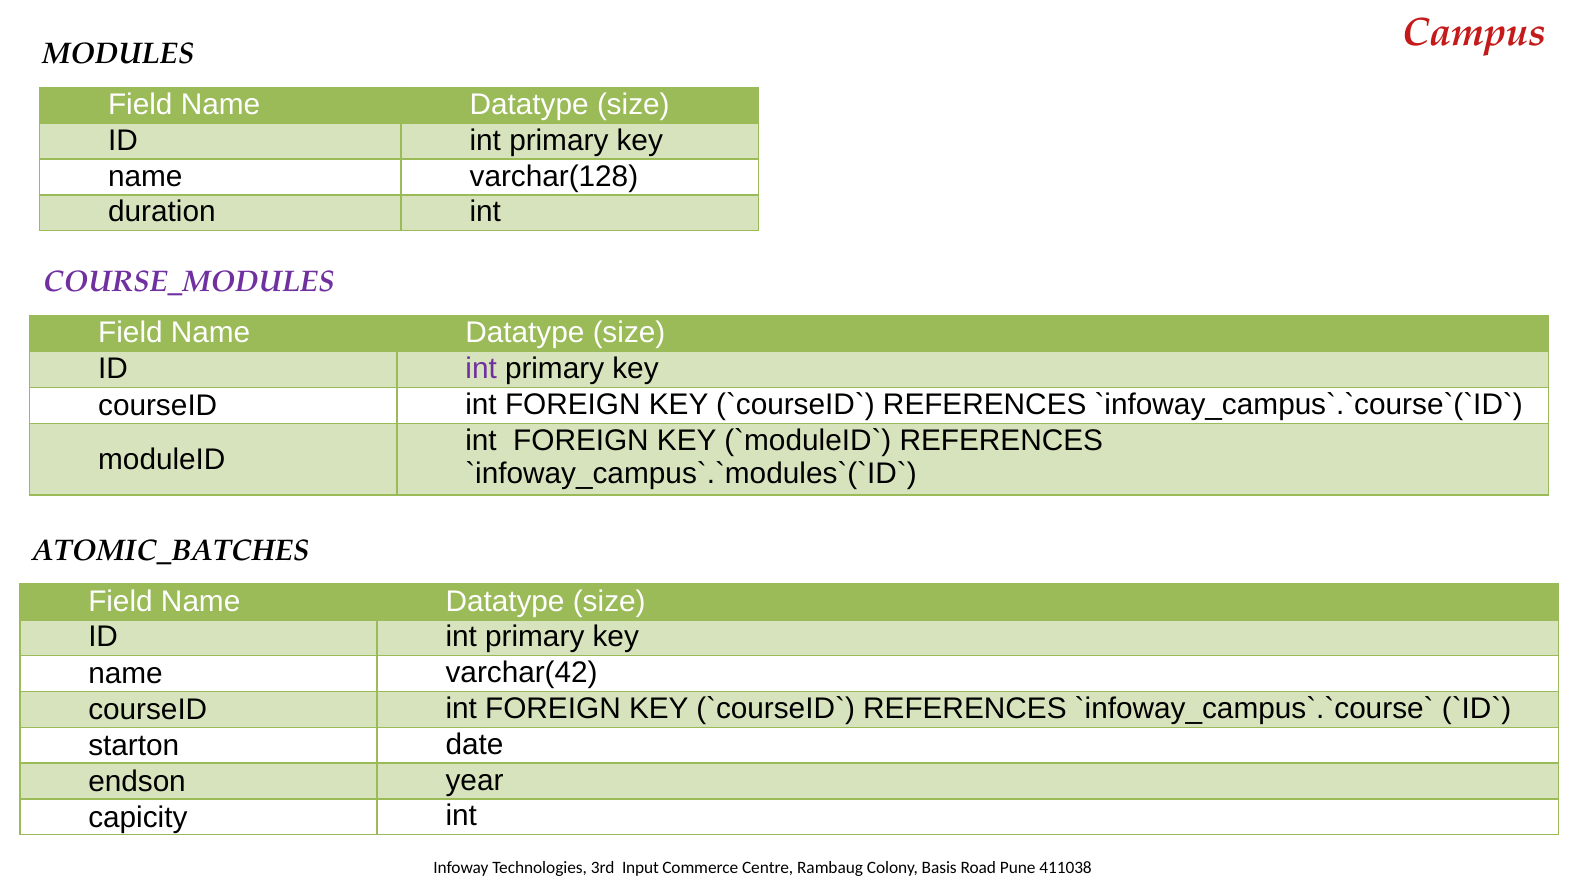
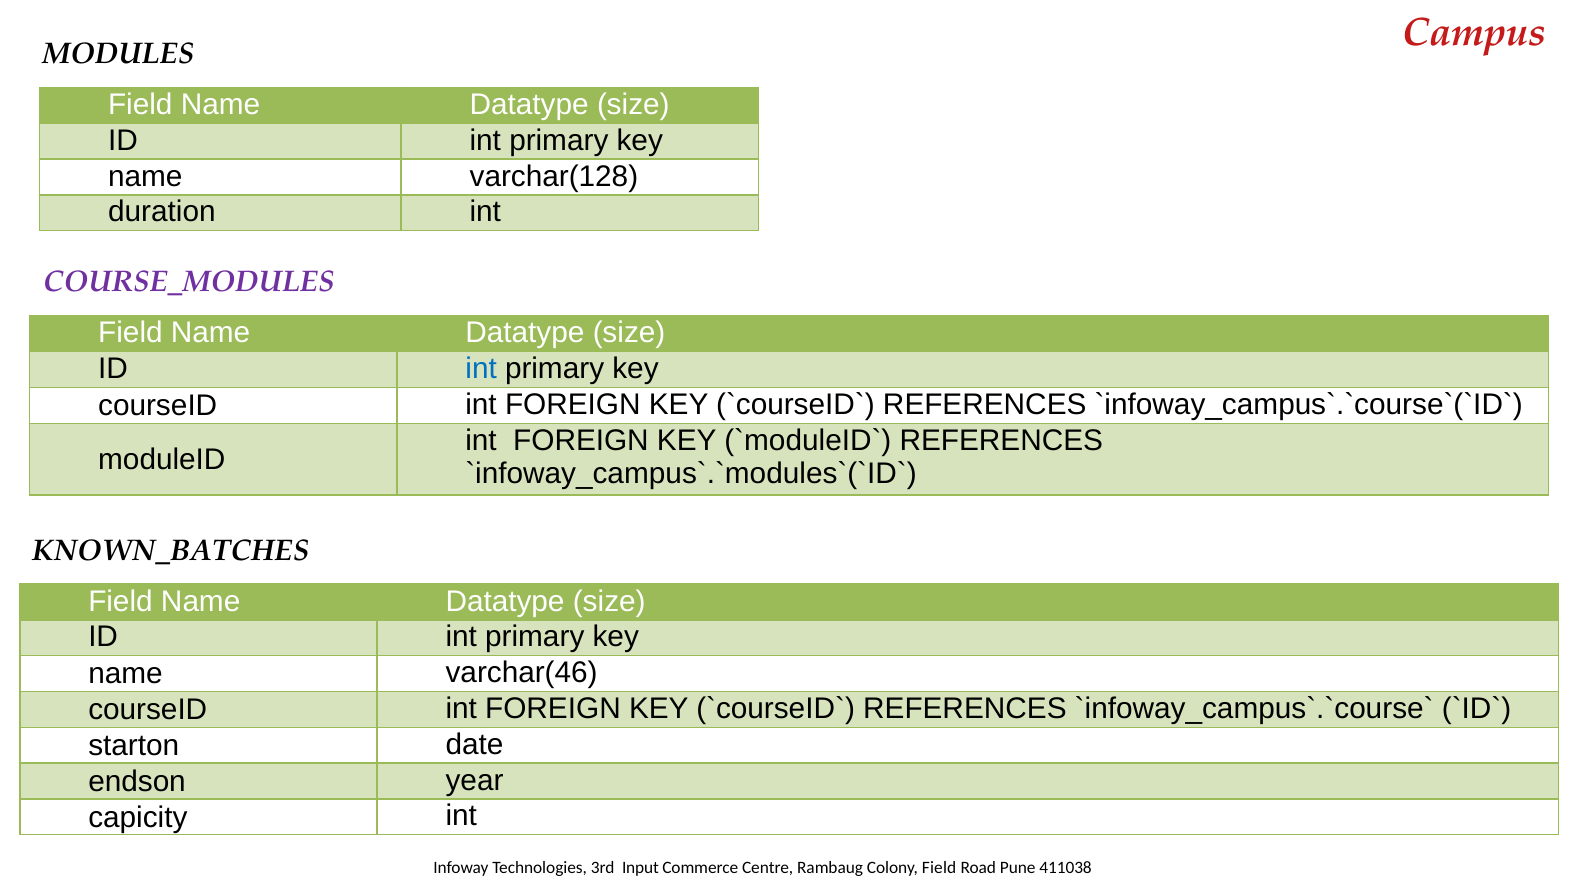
int colour: purple -> blue (481, 369)
ATOMIC_BATCHES: ATOMIC_BATCHES -> KNOWN_BATCHES (171, 550)
varchar(42: varchar(42 -> varchar(46 (522, 672)
Colony Basis: Basis -> Field (939, 867)
